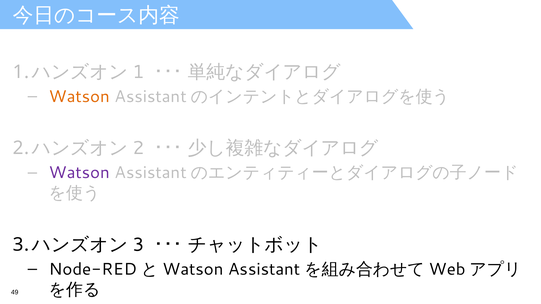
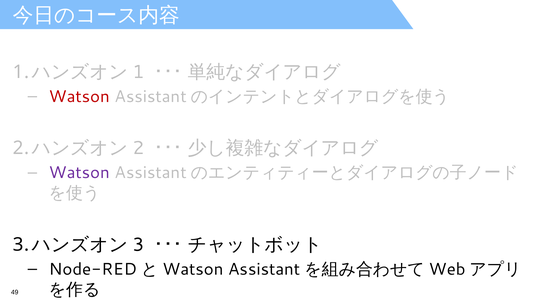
Watson colour: orange -> red (79, 97)
